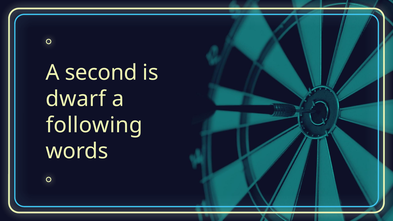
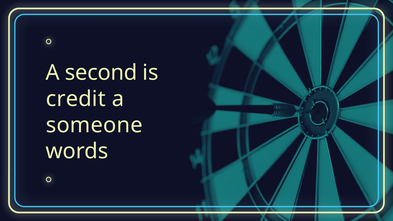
dwarf: dwarf -> credit (76, 99)
following: following -> someone (94, 125)
